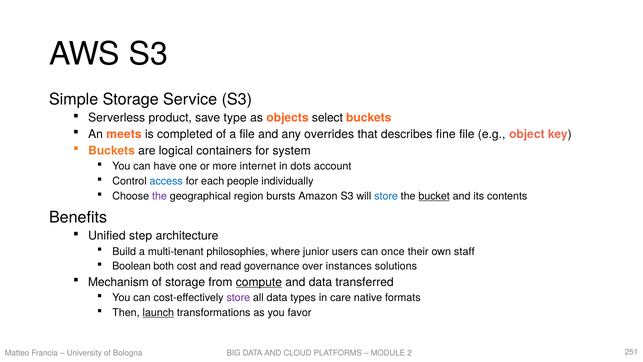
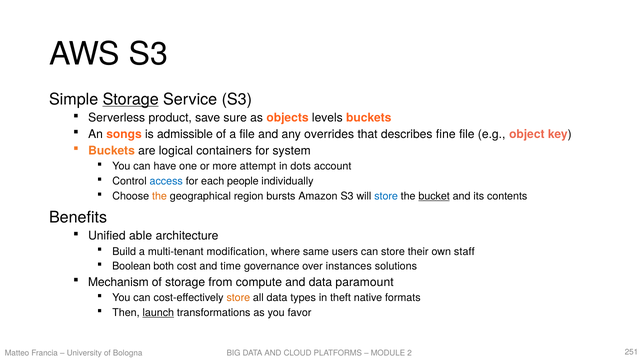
Storage underline: none -> present (131, 99)
type: type -> sure (235, 118)
select: select -> levels (327, 118)
meets: meets -> songs (124, 134)
completed: completed -> admissible (185, 134)
internet: internet -> attempt (258, 166)
the colour: purple -> orange (159, 196)
step: step -> able (141, 236)
philosophies: philosophies -> modification (237, 251)
junior: junior -> same (316, 251)
can once: once -> store (393, 251)
read: read -> time (231, 266)
compute underline: present -> none (259, 282)
transferred: transferred -> paramount (365, 282)
store colour: purple -> orange (238, 297)
care: care -> theft (341, 297)
